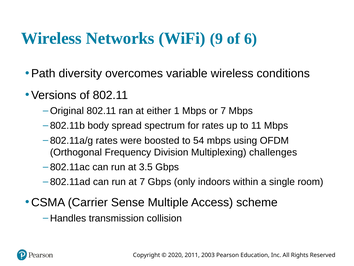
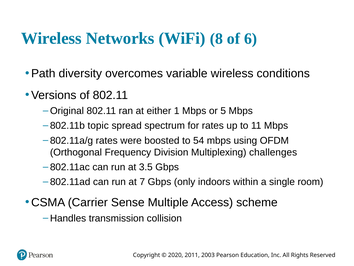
9: 9 -> 8 (217, 39)
or 7: 7 -> 5 (223, 111)
body: body -> topic (98, 125)
